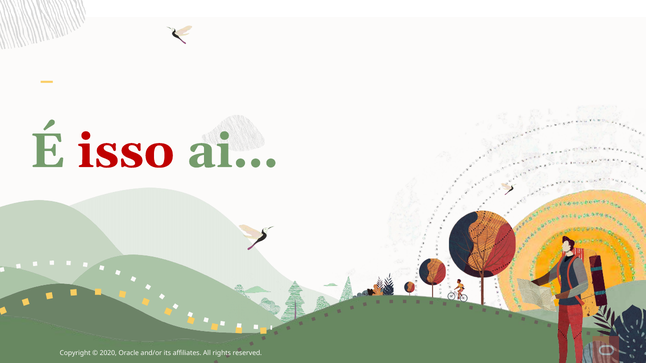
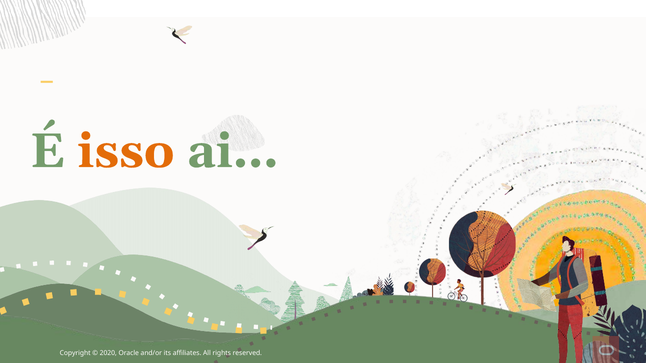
isso colour: red -> orange (126, 151)
